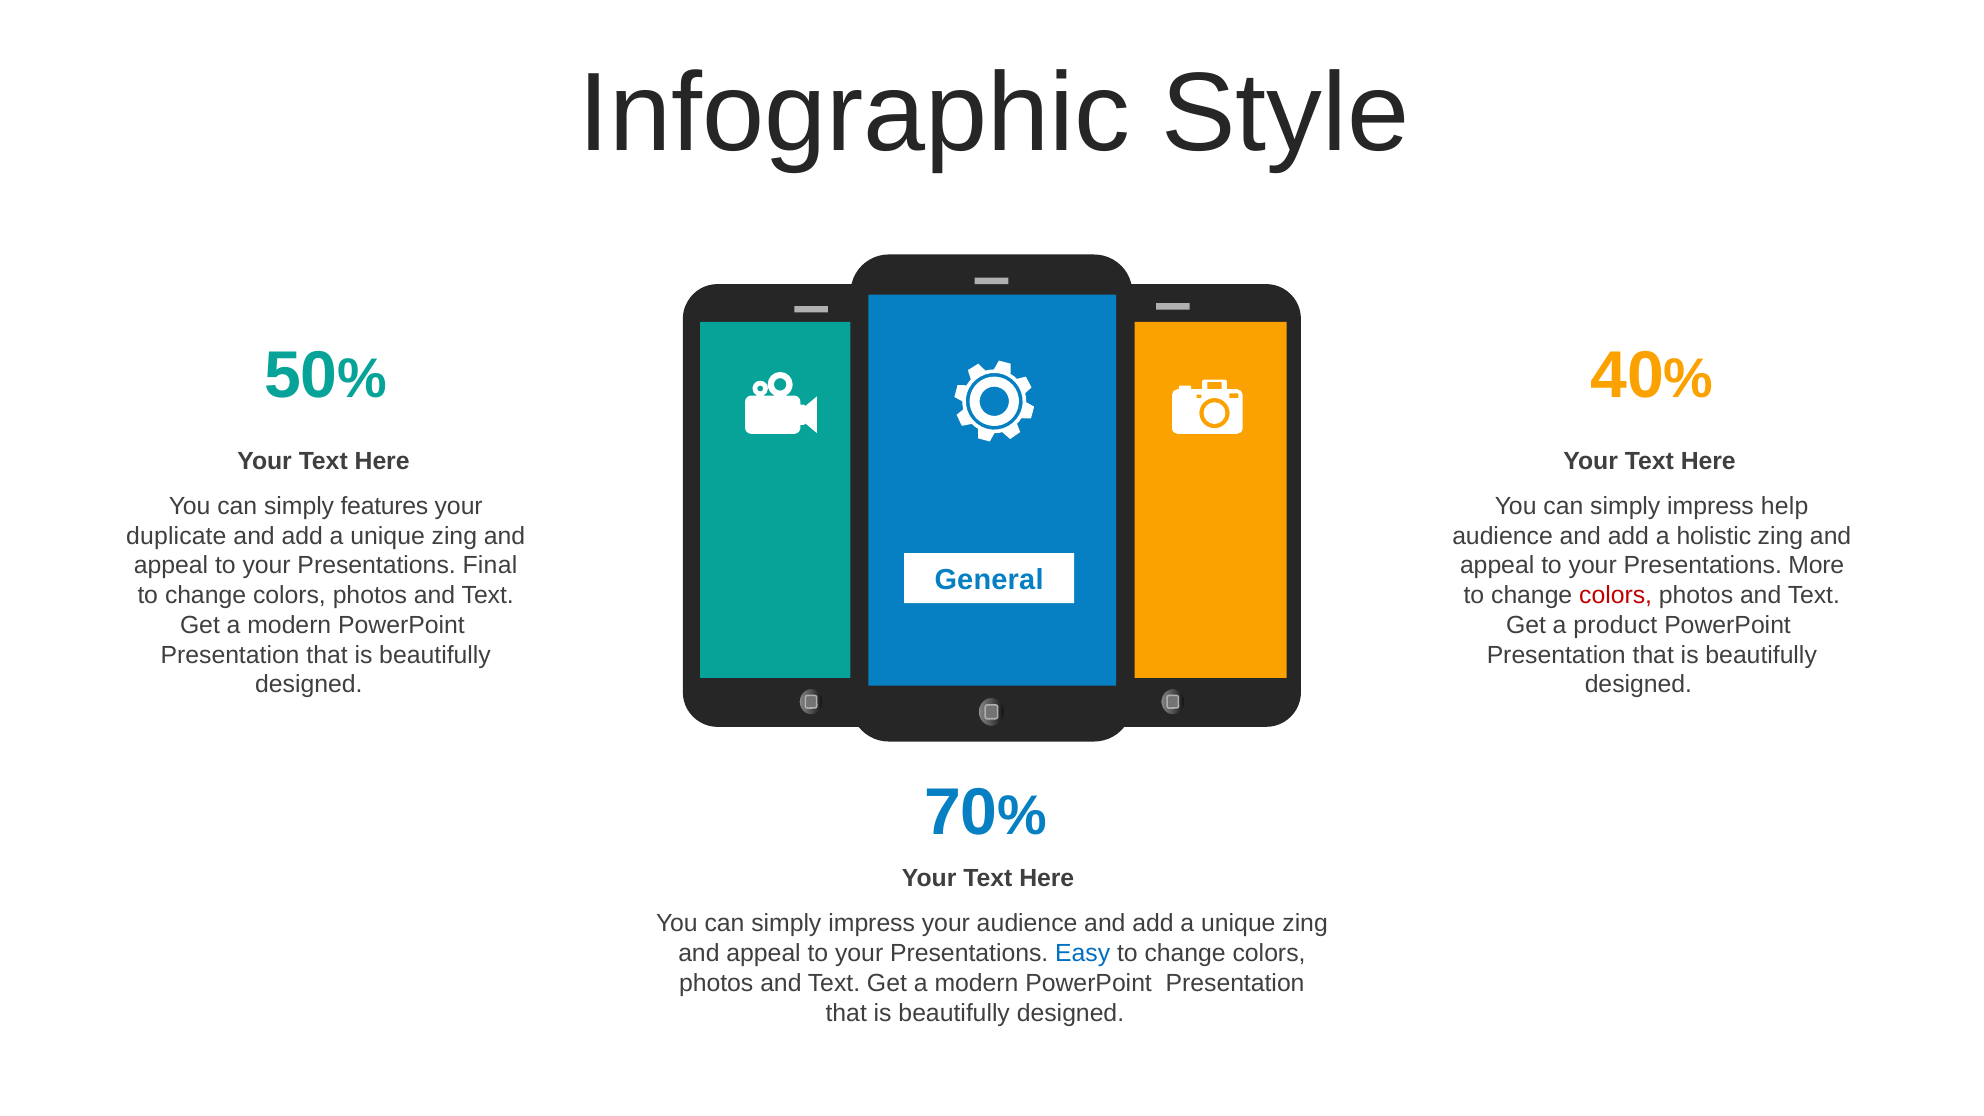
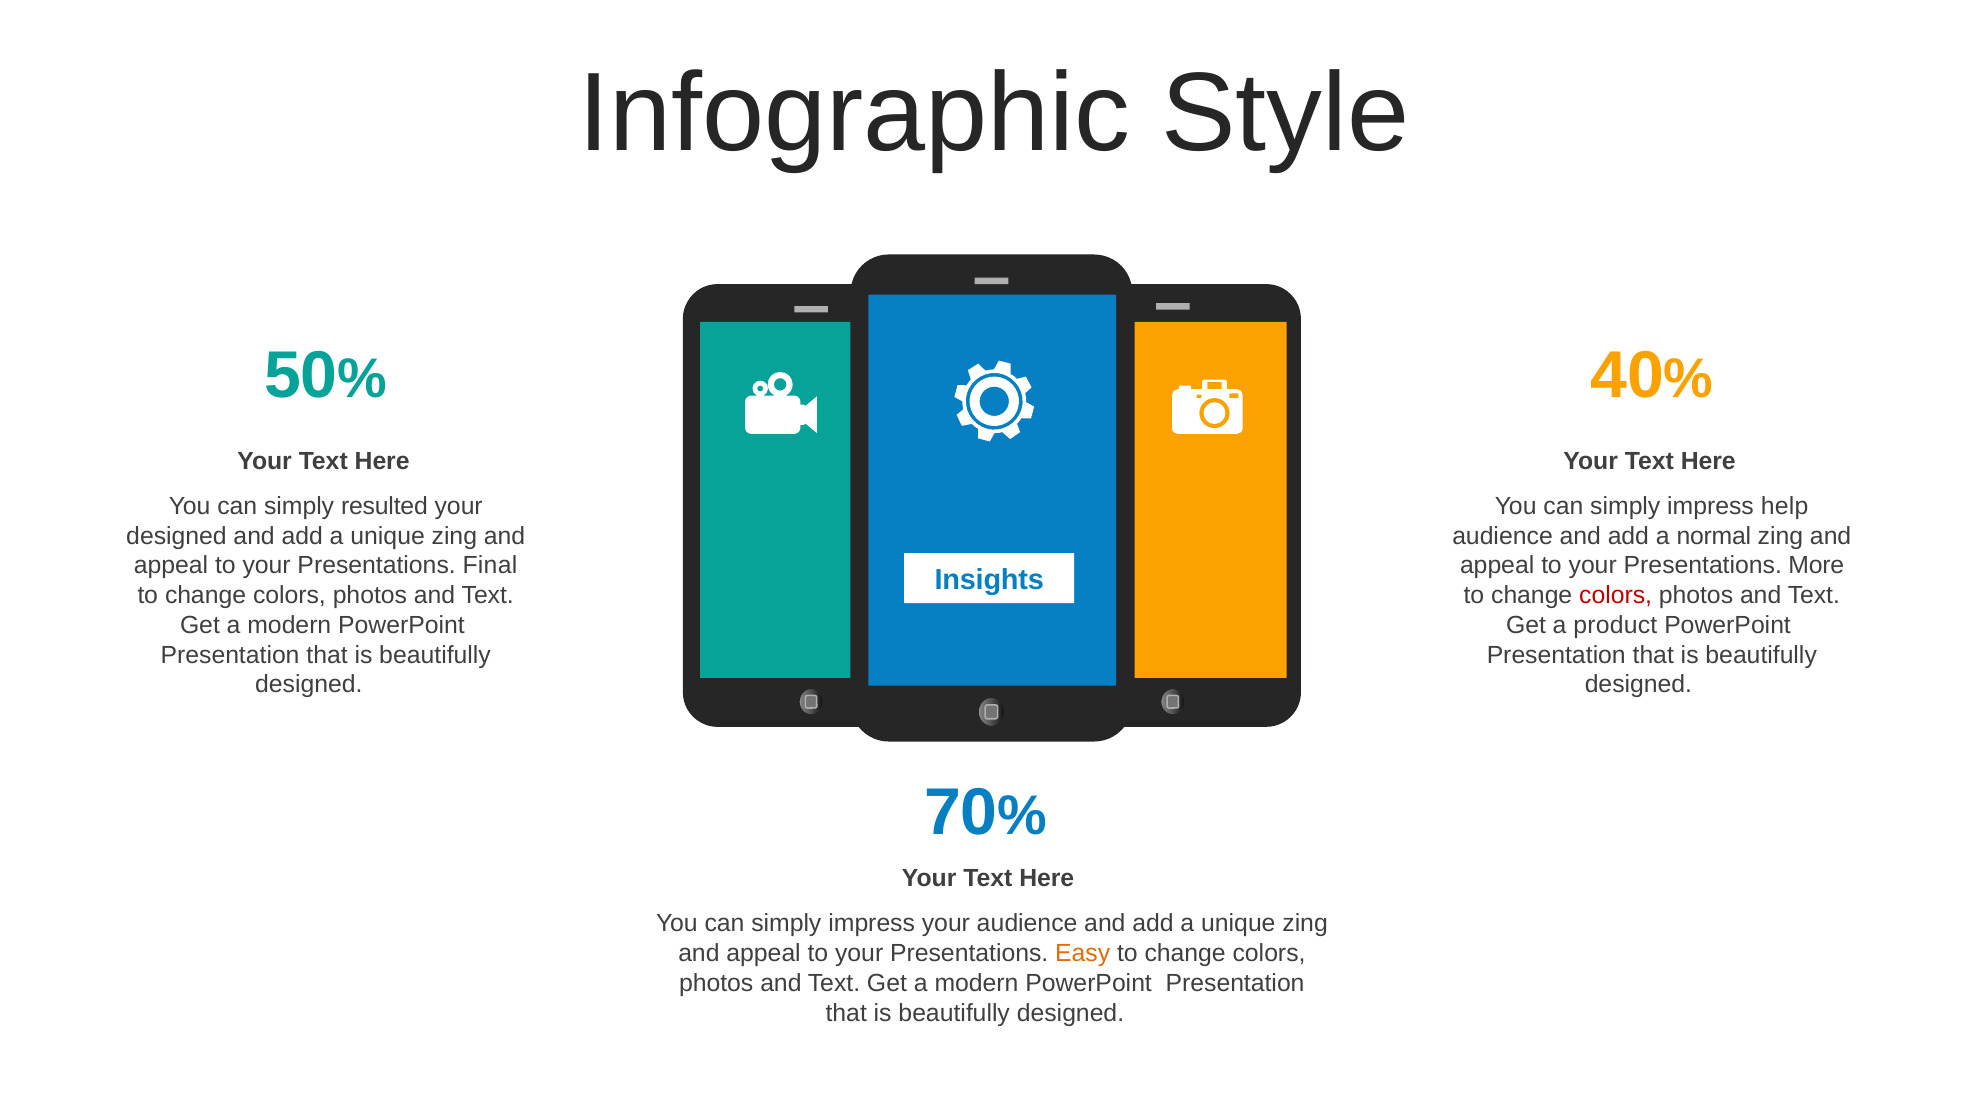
features: features -> resulted (384, 506)
duplicate: duplicate -> designed (176, 536)
holistic: holistic -> normal (1714, 536)
General: General -> Insights (989, 580)
Easy colour: blue -> orange (1083, 954)
